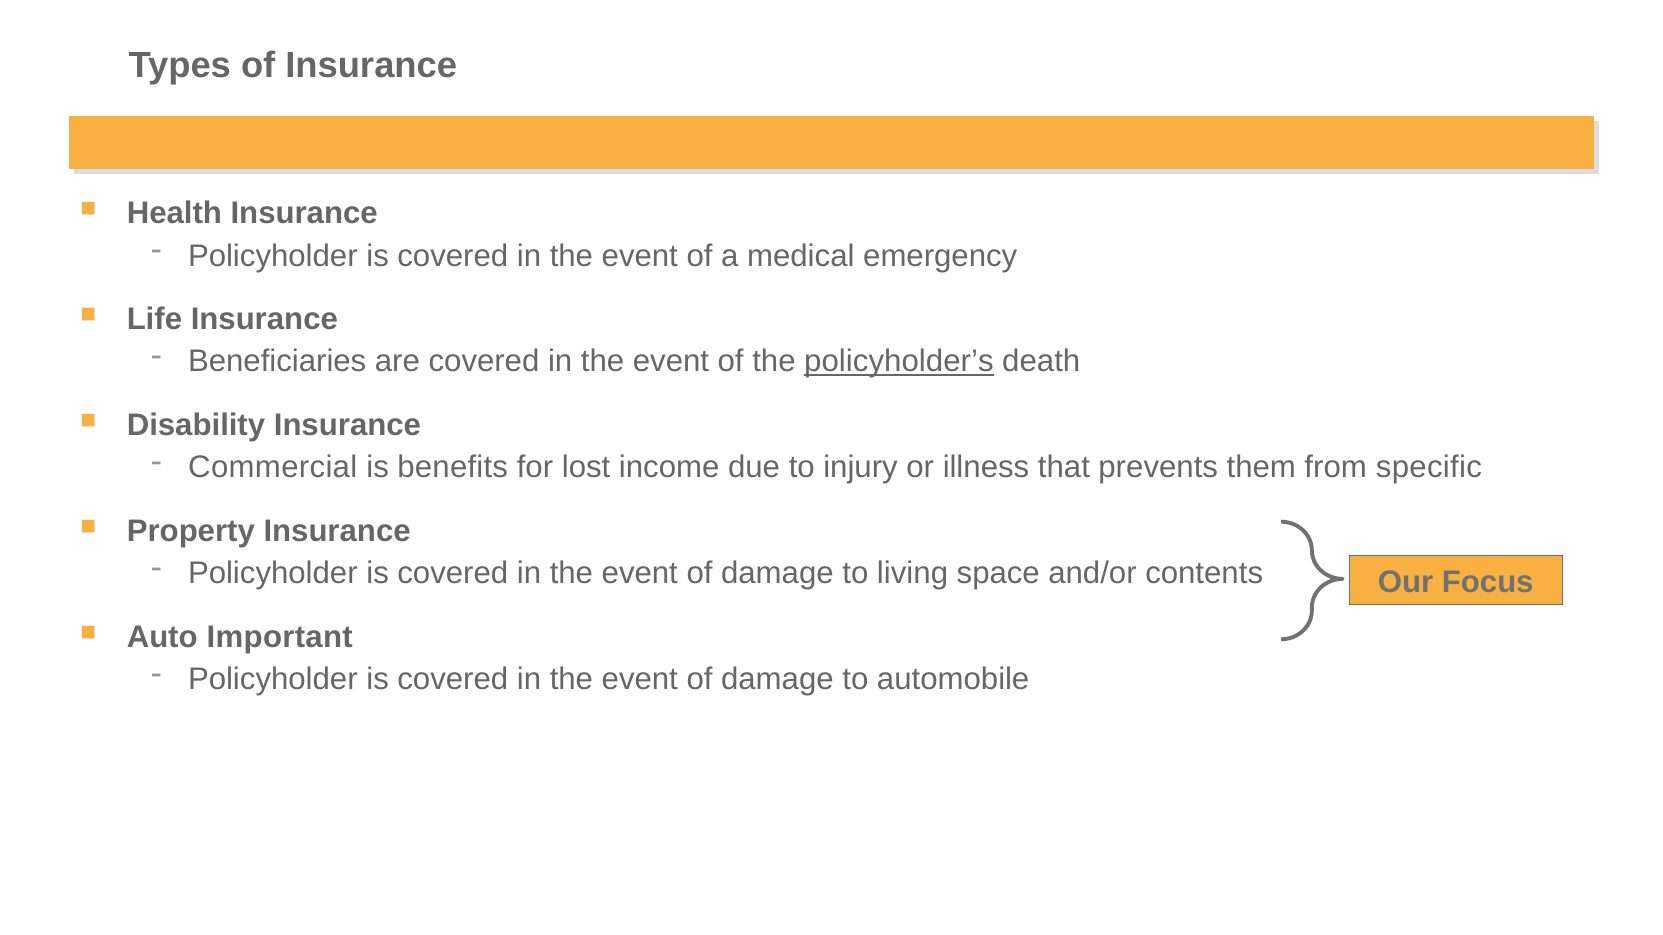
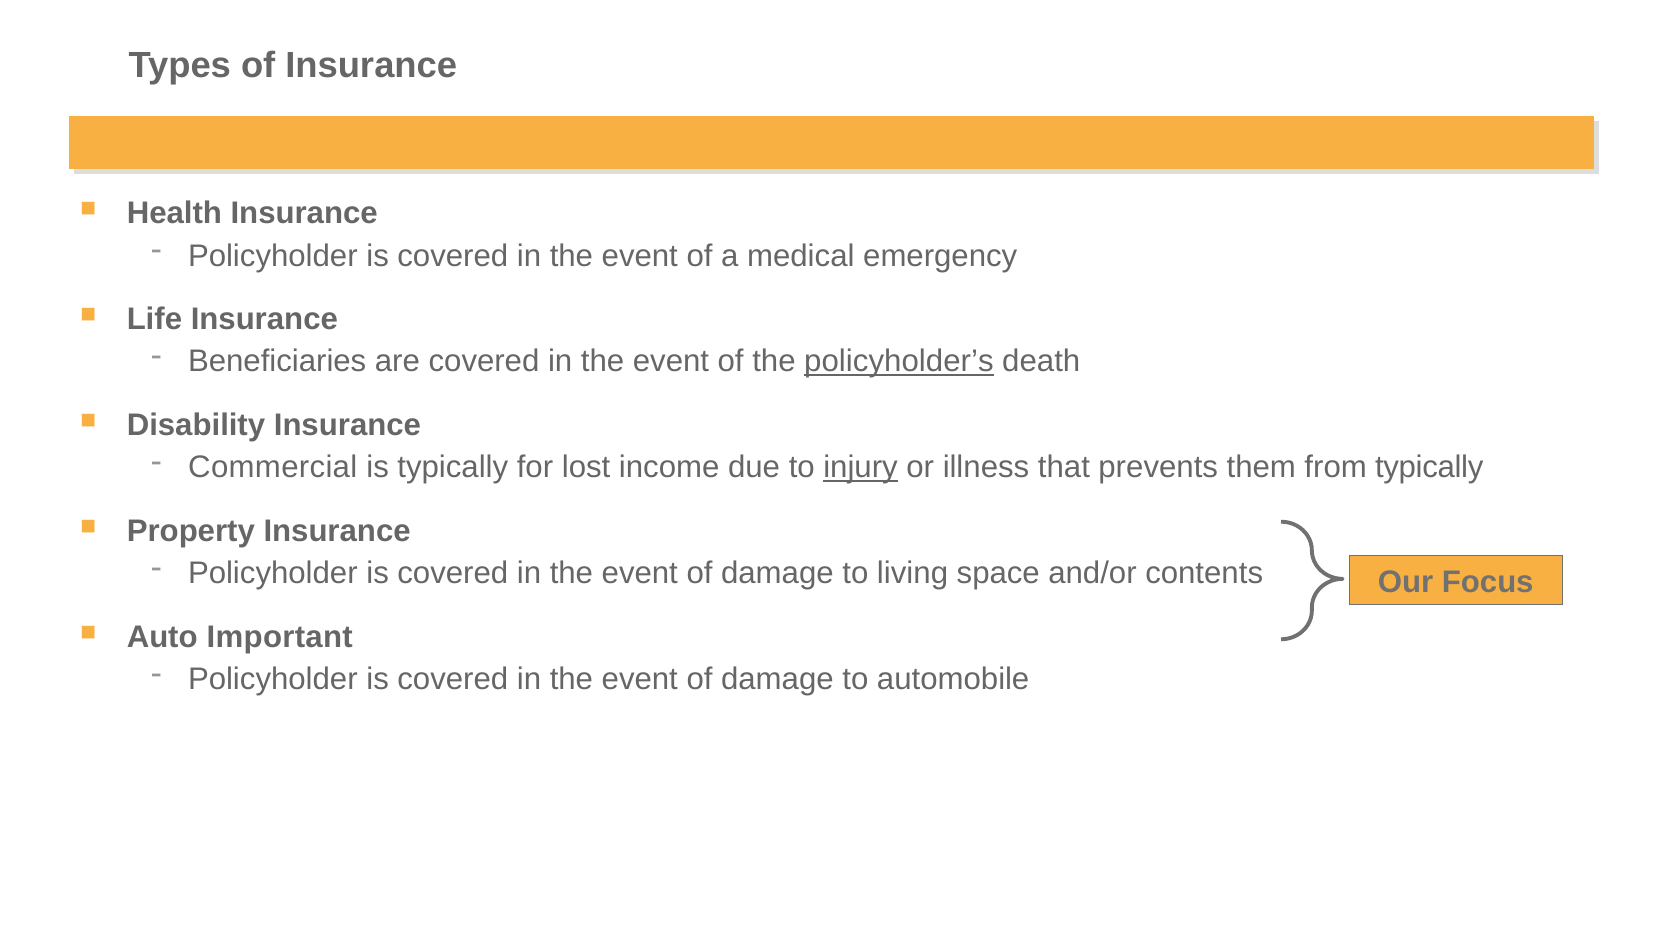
is benefits: benefits -> typically (453, 468)
injury underline: none -> present (861, 468)
from specific: specific -> typically (1429, 468)
